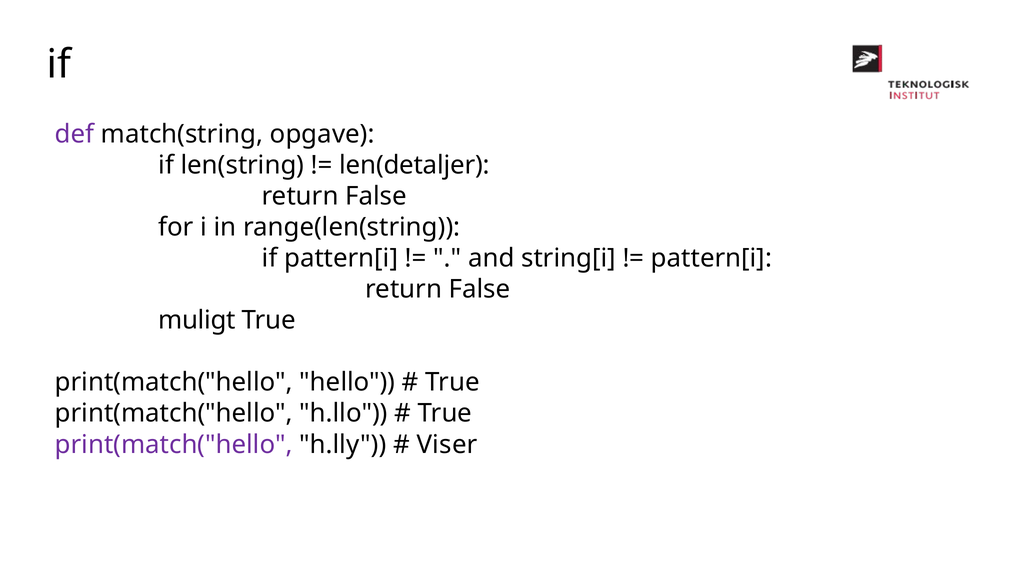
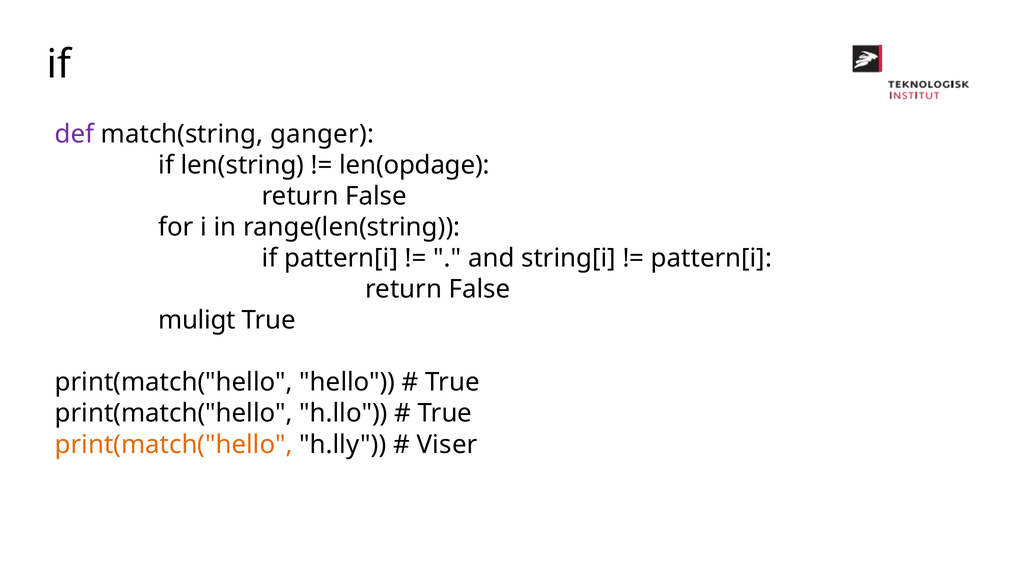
opgave: opgave -> ganger (322, 134)
len(detaljer: len(detaljer -> len(opdage (415, 165)
print(match("hello colour: purple -> orange (174, 445)
